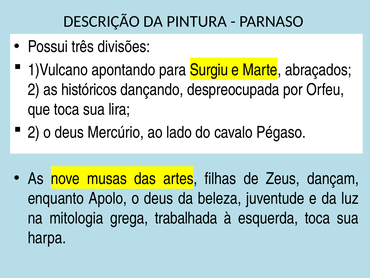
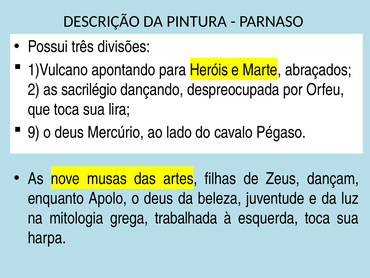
Surgiu: Surgiu -> Heróis (209, 70)
históricos: históricos -> sacrilégio (89, 89)
2: 2 -> 9 (34, 132)
